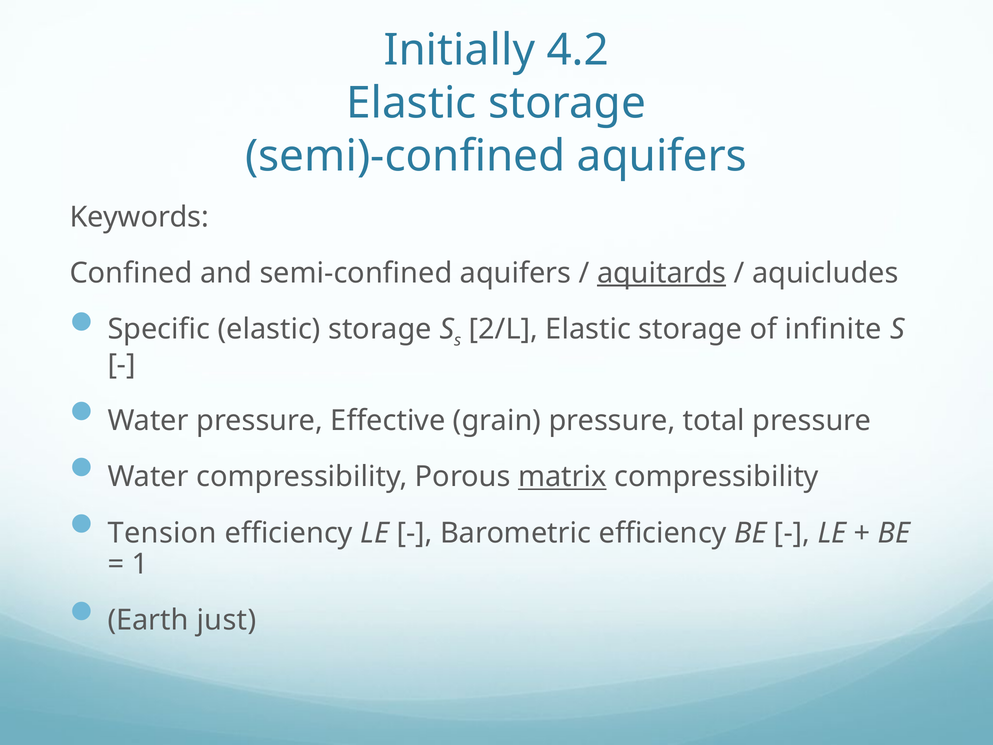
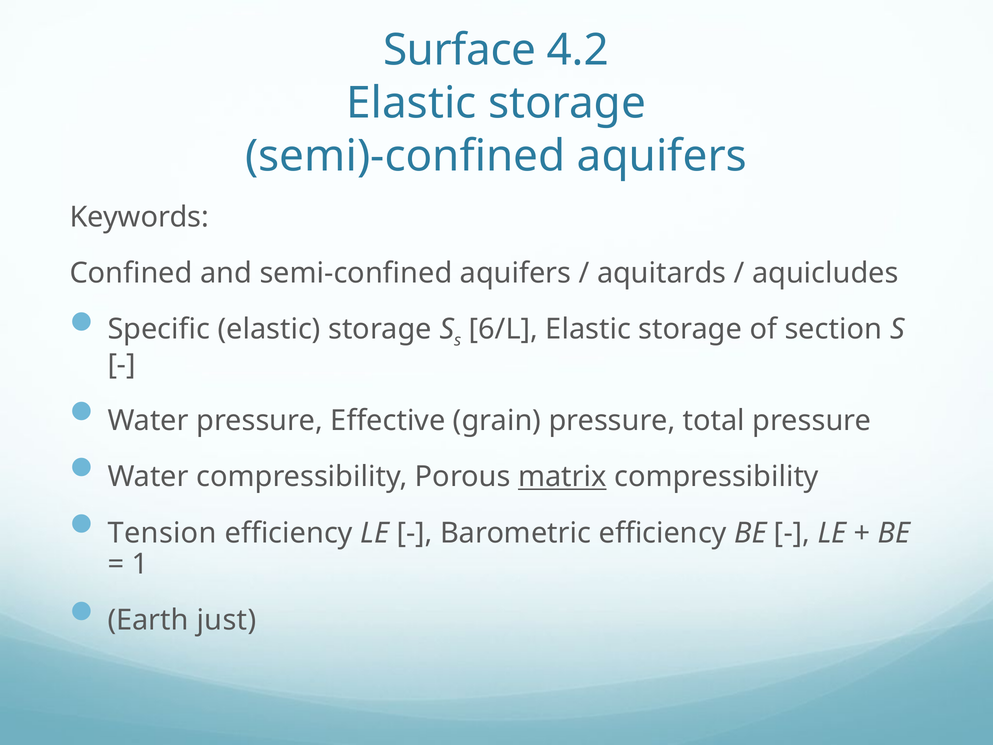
Initially: Initially -> Surface (460, 50)
aquitards underline: present -> none (662, 273)
2/L: 2/L -> 6/L (503, 329)
infinite: infinite -> section (833, 329)
